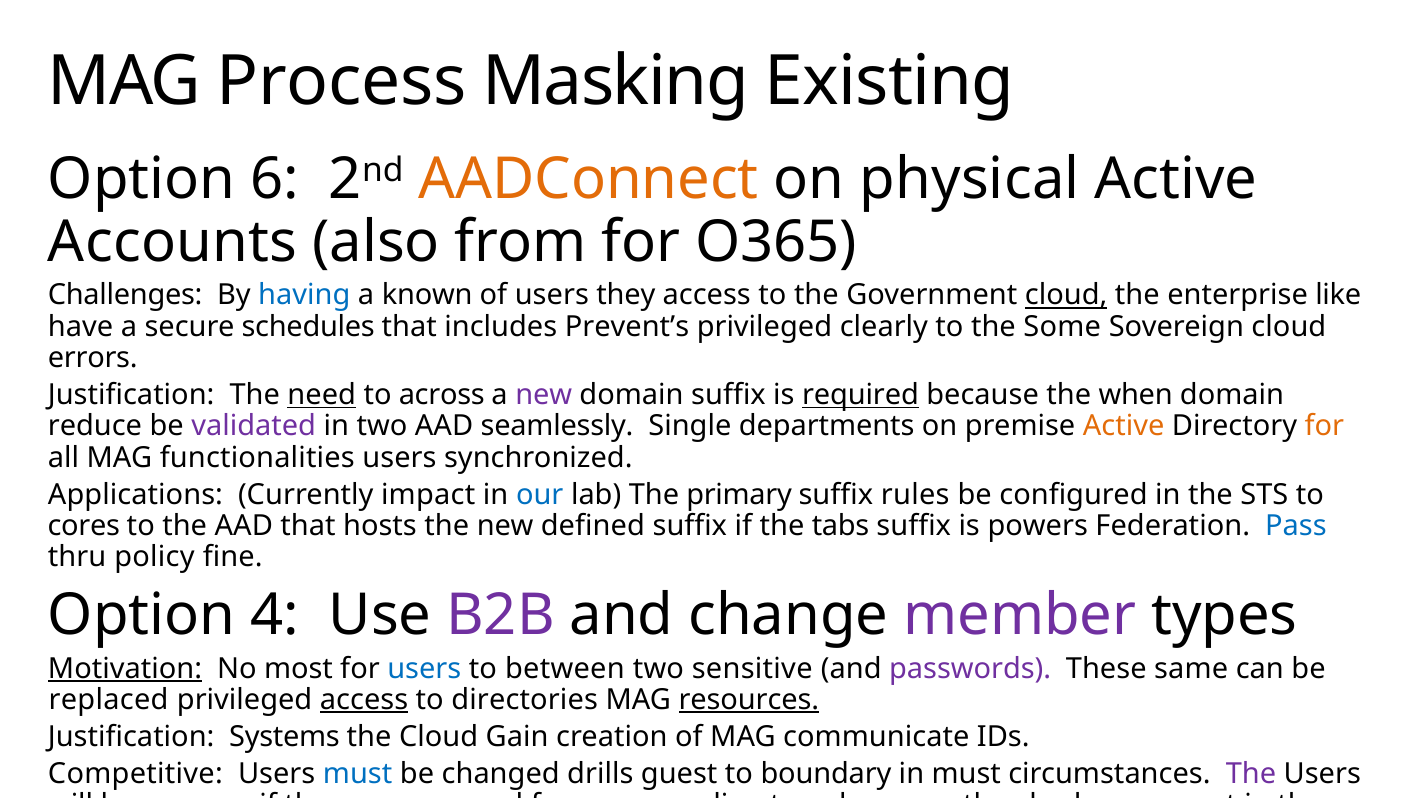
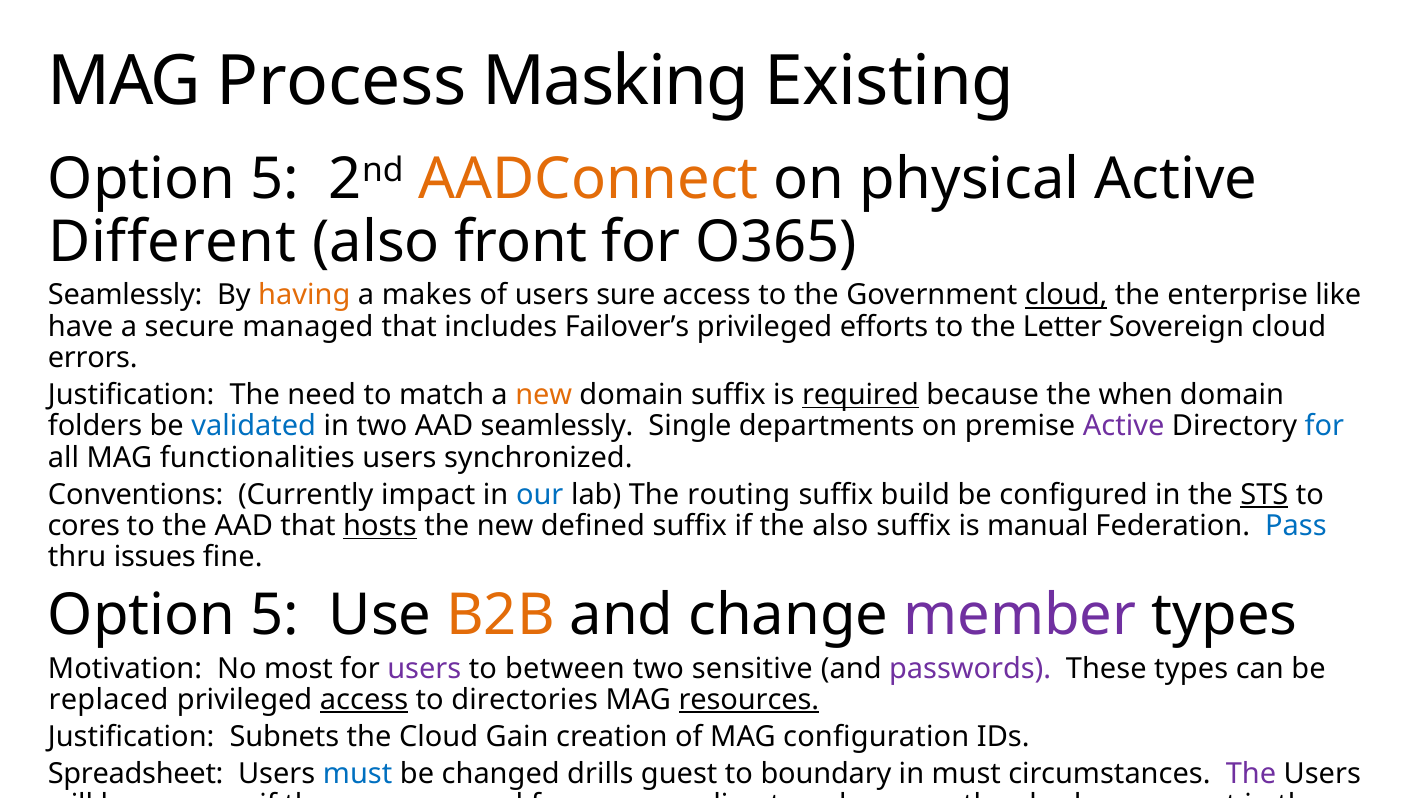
6: 6 -> 5 (274, 180)
Accounts: Accounts -> Different (172, 242)
also from: from -> front (521, 242)
Challenges: Challenges -> Seamlessly (125, 295)
having colour: blue -> orange (304, 295)
known: known -> makes (427, 295)
users they: they -> sure (626, 295)
schedules: schedules -> managed (308, 326)
Prevent’s: Prevent’s -> Failover’s (627, 326)
clearly: clearly -> efforts (884, 326)
Some: Some -> Letter (1063, 326)
need underline: present -> none (322, 395)
across: across -> match (442, 395)
new colour: purple -> orange (544, 395)
reduce: reduce -> folders (95, 426)
validated colour: purple -> blue (254, 426)
Active colour: orange -> purple (1124, 426)
for colour: orange -> blue (1324, 426)
Applications: Applications -> Conventions (136, 494)
primary: primary -> routing (739, 494)
rules: rules -> build (915, 494)
STS underline: none -> present (1264, 494)
hosts underline: none -> present (380, 526)
the tabs: tabs -> also (840, 526)
powers: powers -> manual (1038, 526)
policy: policy -> issues (155, 557)
4: 4 -> 5 (274, 615)
B2B colour: purple -> orange (501, 615)
Motivation underline: present -> none (125, 668)
users colour: blue -> purple (424, 668)
These same: same -> types (1191, 668)
Systems: Systems -> Subnets (284, 736)
communicate: communicate -> configuration (876, 736)
Competitive: Competitive -> Spreadsheet (136, 773)
